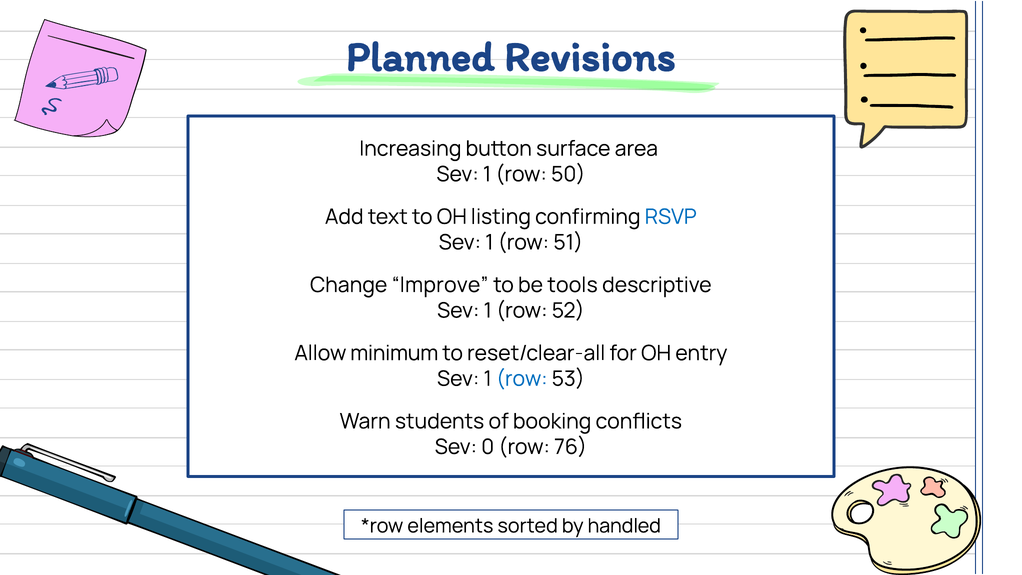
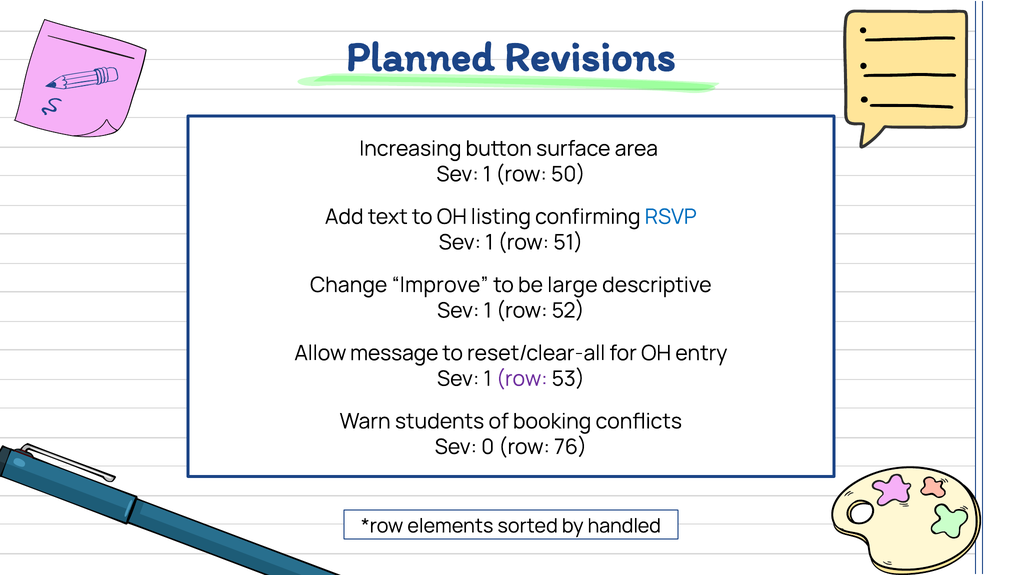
tools: tools -> large (573, 285)
minimum: minimum -> message (394, 353)
row colour: blue -> purple (522, 379)
